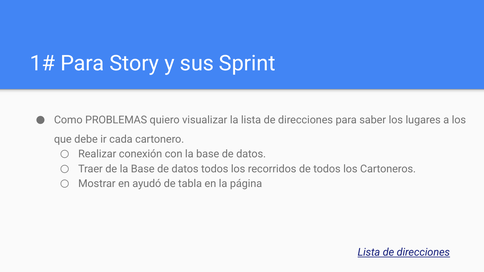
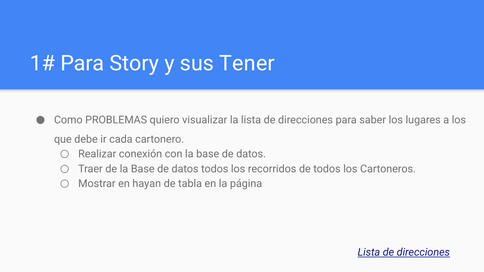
Sprint: Sprint -> Tener (247, 63)
ayudó: ayudó -> hayan (147, 184)
